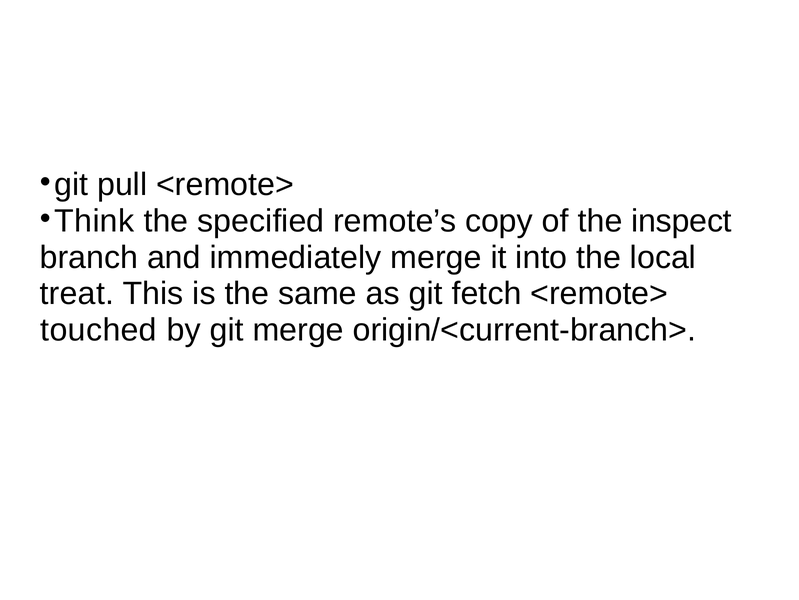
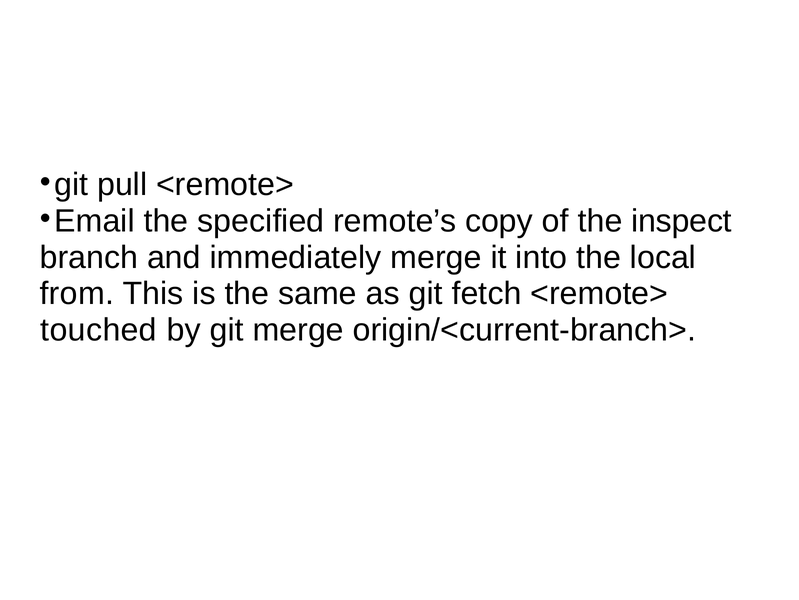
Think: Think -> Email (94, 221)
treat: treat -> from (77, 293)
